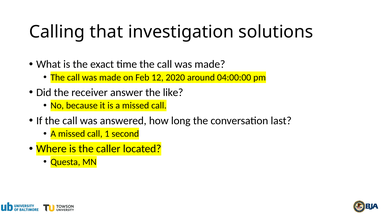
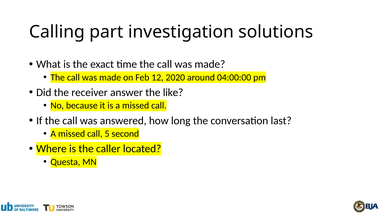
that: that -> part (106, 32)
1: 1 -> 5 (107, 134)
